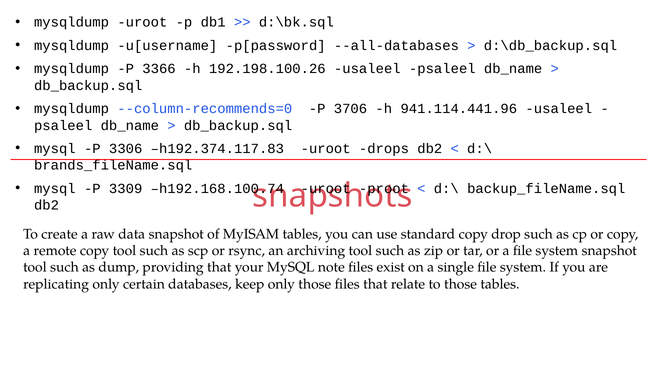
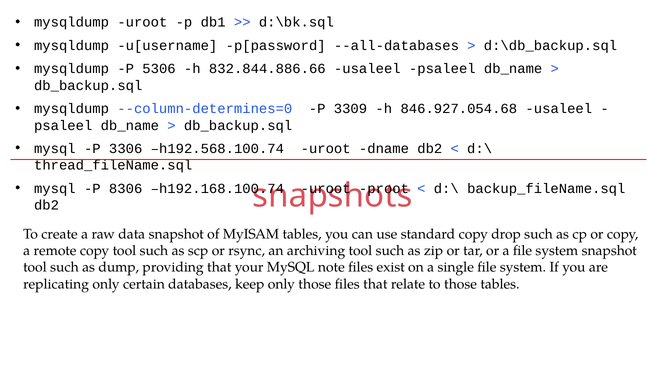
3366: 3366 -> 5306 (159, 69)
192.198.100.26: 192.198.100.26 -> 832.844.886.66 (267, 69)
--column-recommends=0: --column-recommends=0 -> --column-determines=0 (205, 109)
3706: 3706 -> 3309 (350, 109)
941.114.441.96: 941.114.441.96 -> 846.927.054.68 (459, 109)
h192.374.117.83: h192.374.117.83 -> h192.568.100.74 (217, 149)
drops: drops -> dname (384, 149)
brands_fileName.sql: brands_fileName.sql -> thread_fileName.sql (113, 165)
3309: 3309 -> 8306 (126, 189)
